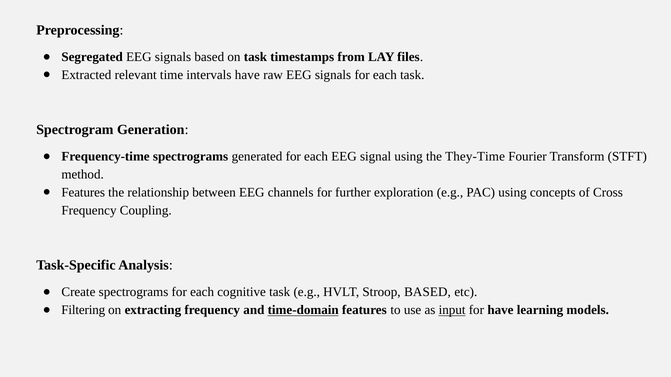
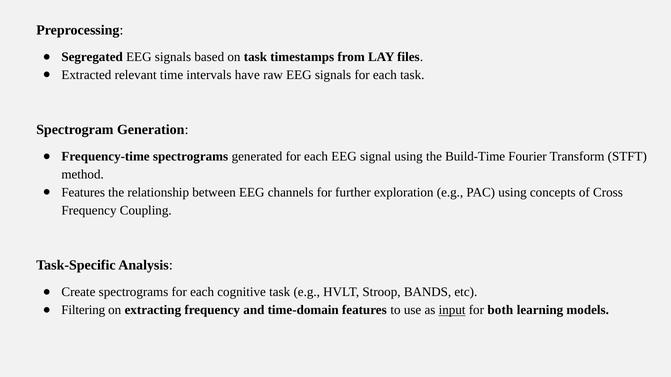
They-Time: They-Time -> Build-Time (475, 157)
Stroop BASED: BASED -> BANDS (428, 292)
time-domain underline: present -> none (303, 310)
for have: have -> both (500, 310)
